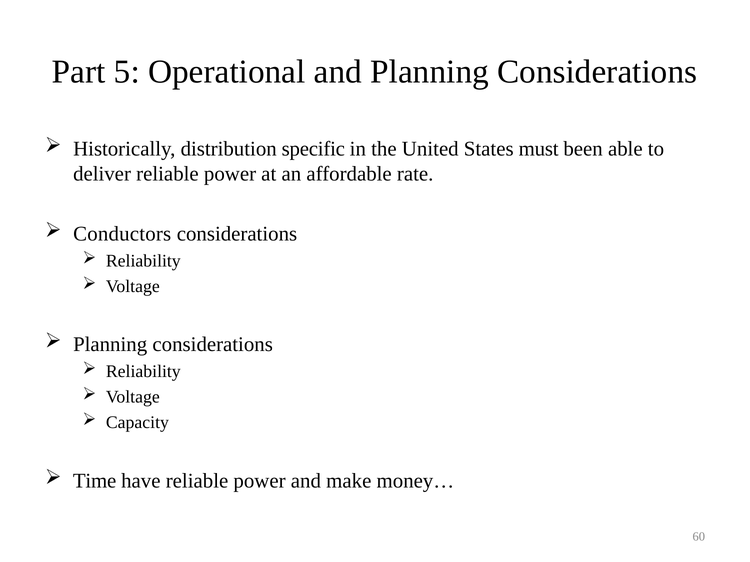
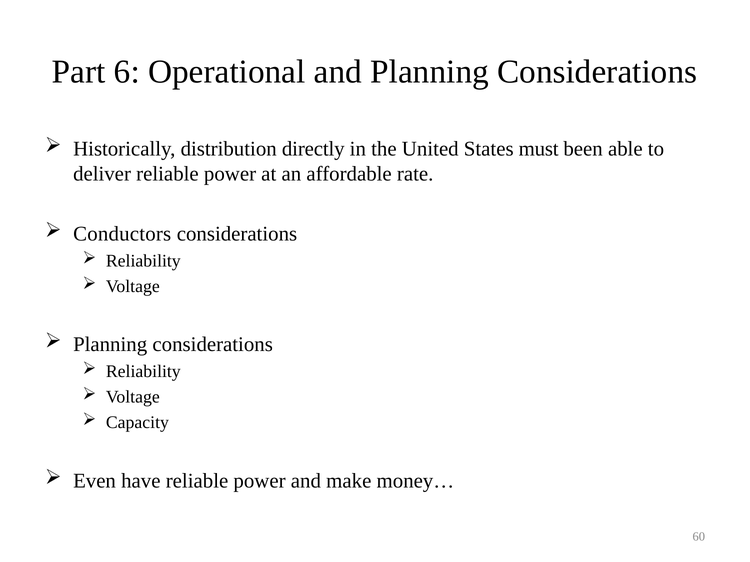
5: 5 -> 6 (127, 72)
specific: specific -> directly (313, 149)
Time: Time -> Even (95, 481)
